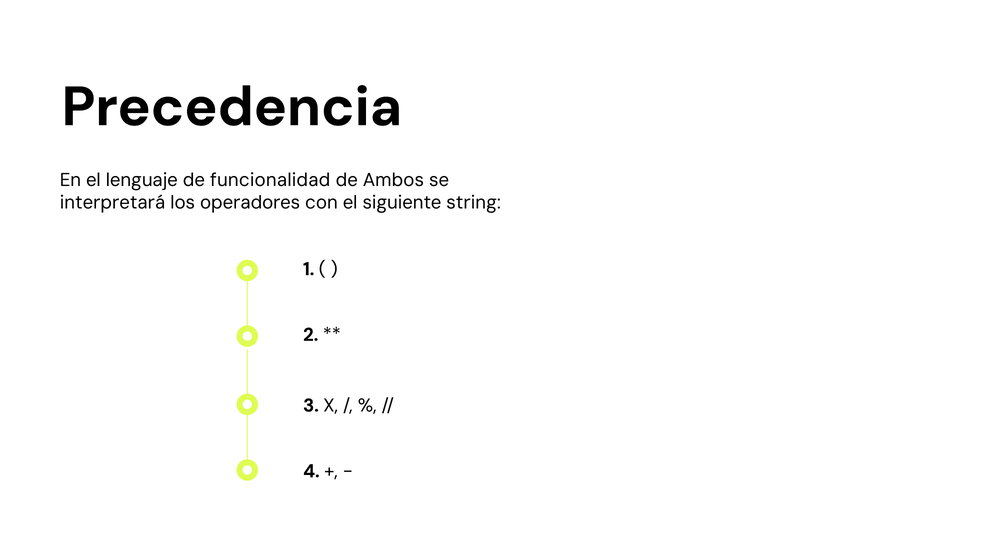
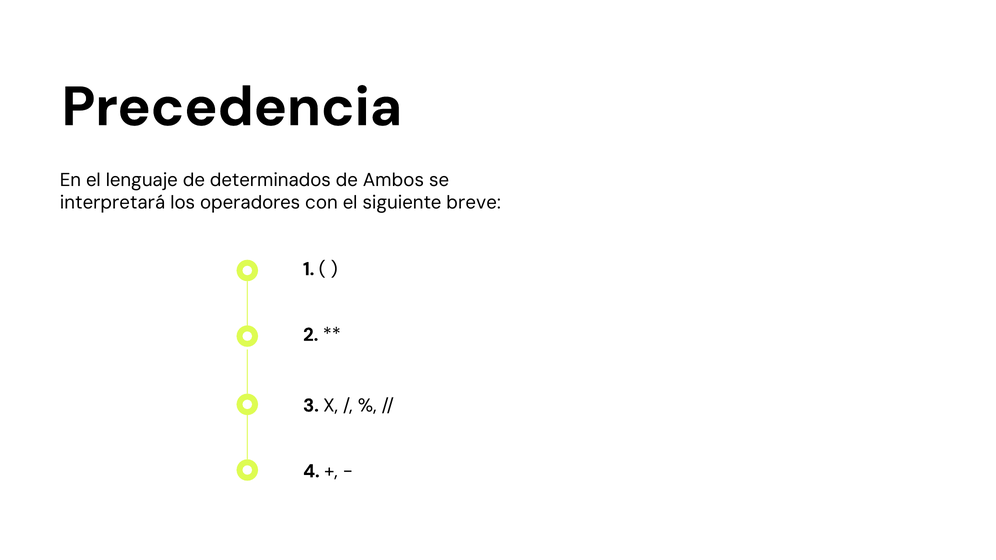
funcionalidad: funcionalidad -> determinados (270, 180)
string: string -> breve (474, 203)
